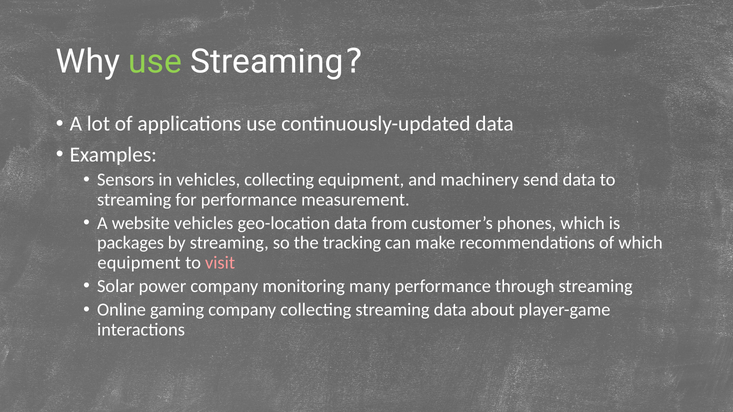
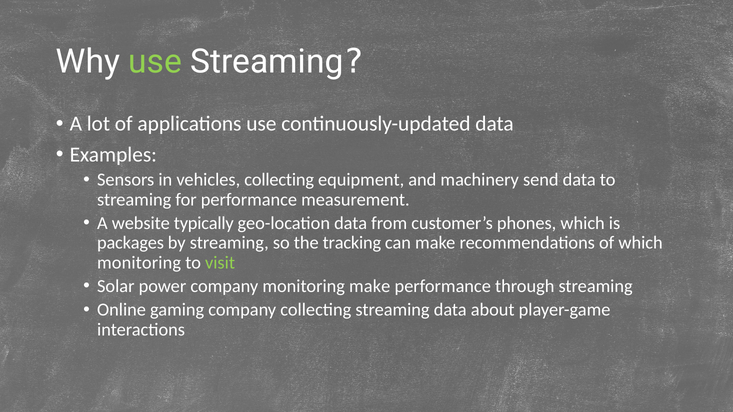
website vehicles: vehicles -> typically (204, 223)
equipment: equipment -> monitoring (139, 263)
visit colour: pink -> light green (220, 263)
monitoring many: many -> make (370, 286)
